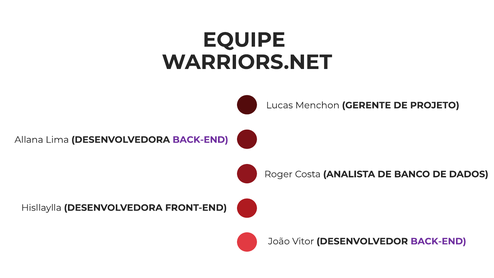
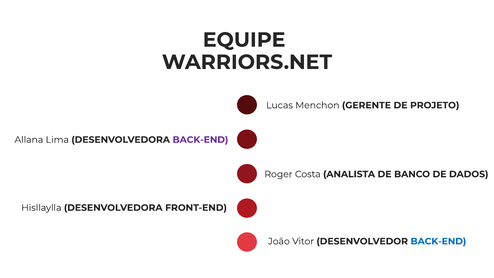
BACK-END colour: purple -> blue (438, 241)
